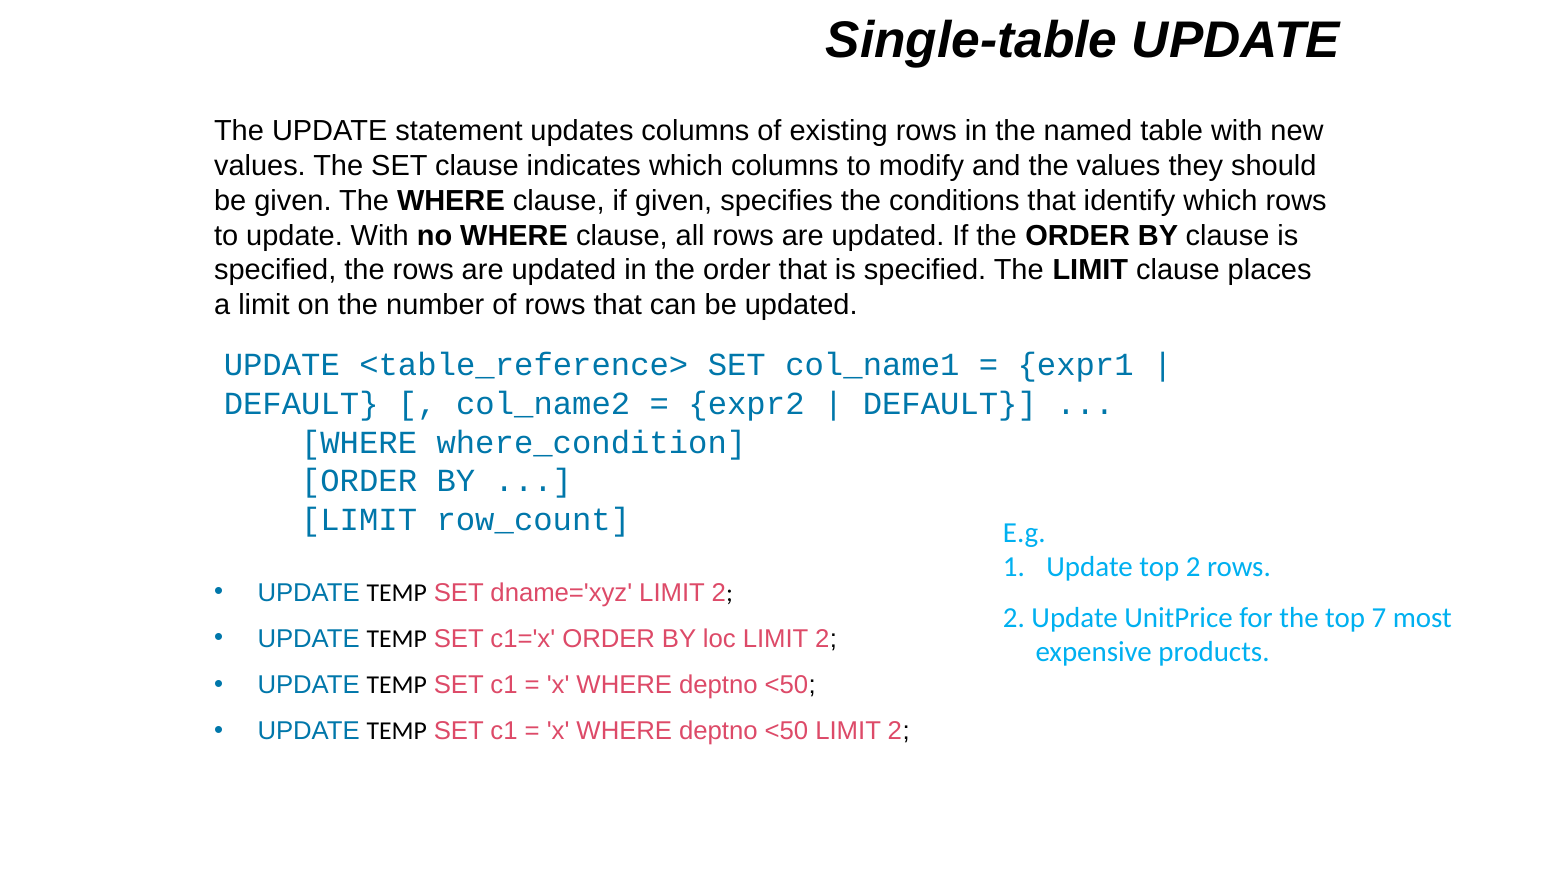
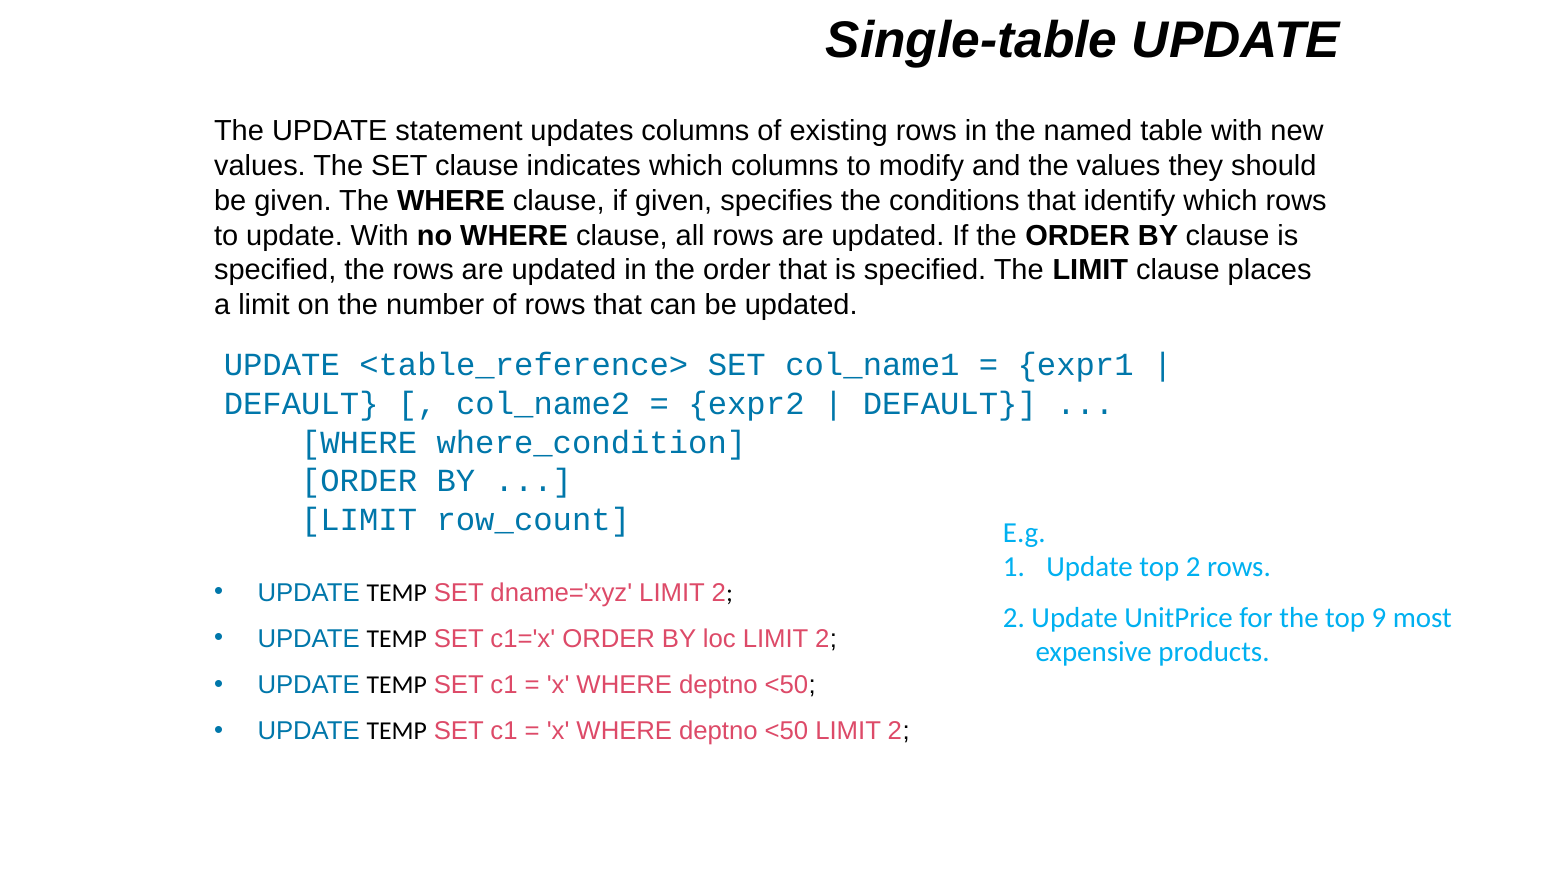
7: 7 -> 9 (1379, 618)
